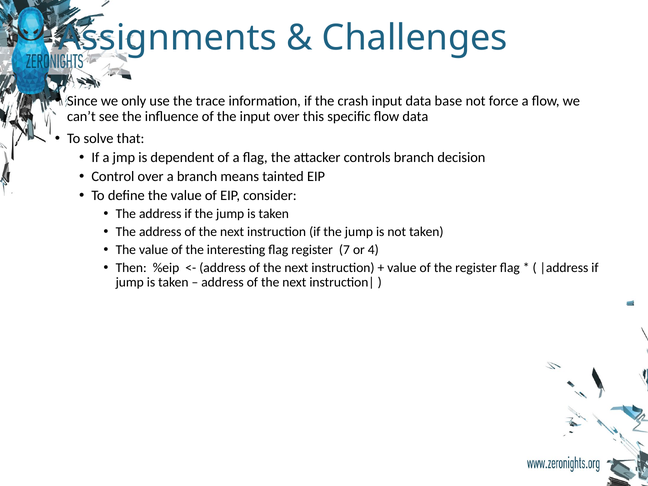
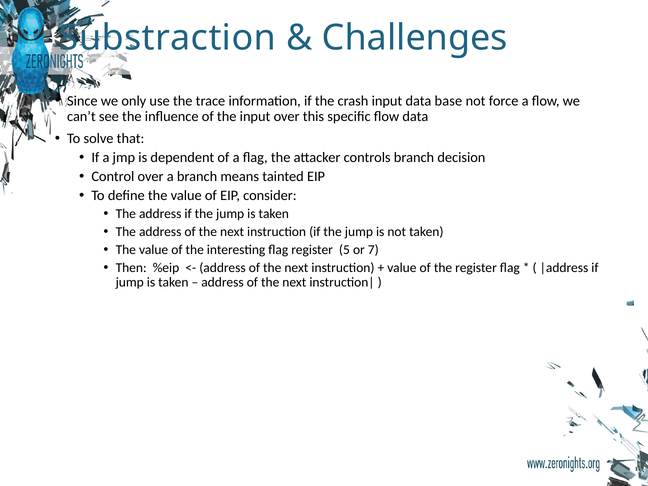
Assignments: Assignments -> Substraction (167, 38)
7: 7 -> 5 (344, 250)
4: 4 -> 7 (373, 250)
